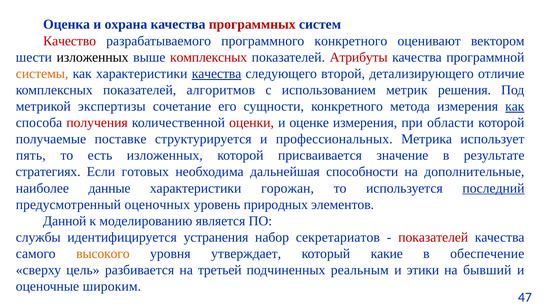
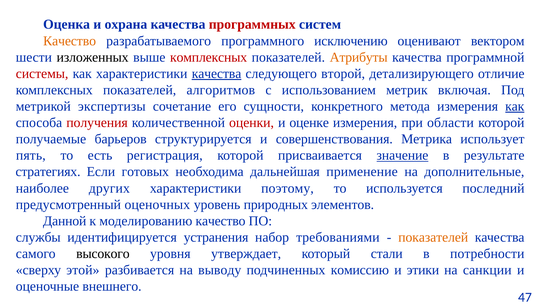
Качество colour: red -> orange (70, 41)
программного конкретного: конкретного -> исключению (351, 41)
Атрибуты colour: red -> orange (359, 57)
системы colour: orange -> red (42, 74)
решения: решения -> включая (464, 90)
поставке: поставке -> барьеров (121, 139)
профессиональных: профессиональных -> совершенствования (334, 139)
есть изложенных: изложенных -> регистрация (165, 156)
значение underline: none -> present (402, 156)
способности: способности -> применение (362, 172)
данные: данные -> других (109, 188)
горожан: горожан -> поэтому (287, 188)
последний underline: present -> none (494, 188)
моделированию является: является -> качество (221, 221)
секретариатов: секретариатов -> требованиями (338, 237)
показателей colour: red -> orange (433, 237)
высокого colour: orange -> black (103, 254)
какие: какие -> стали (387, 254)
обеспечение: обеспечение -> потребности (487, 254)
цель: цель -> этой (83, 270)
третьей: третьей -> выводу (220, 270)
реальным: реальным -> комиссию (360, 270)
бывший: бывший -> санкции (487, 270)
широким: широким -> внешнего (112, 287)
